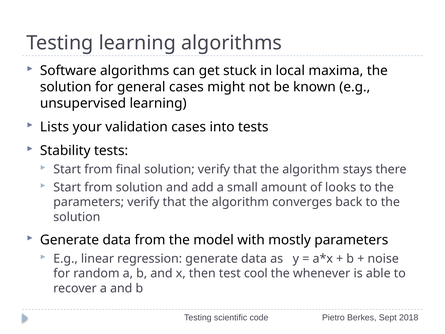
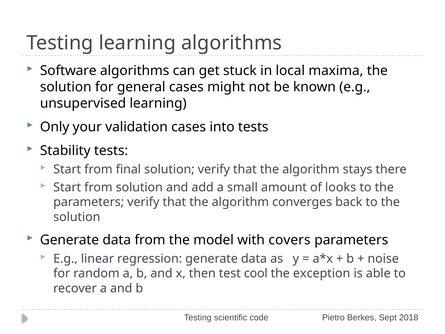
Lists: Lists -> Only (55, 127)
mostly: mostly -> covers (289, 240)
whenever: whenever -> exception (322, 273)
